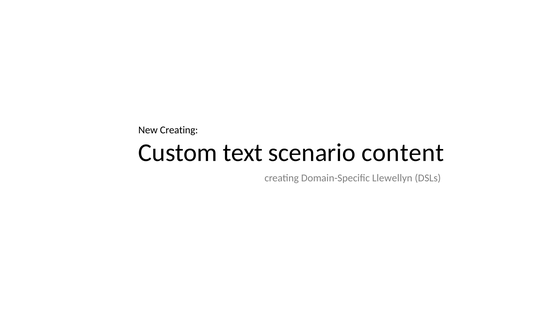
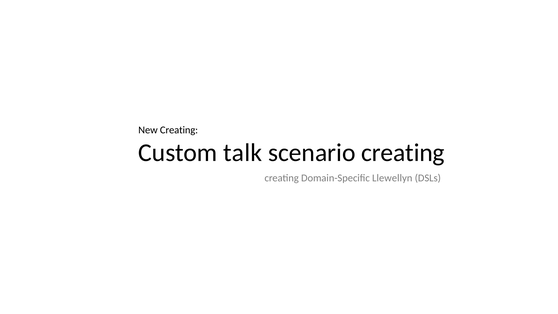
text: text -> talk (243, 153)
scenario content: content -> creating (403, 153)
